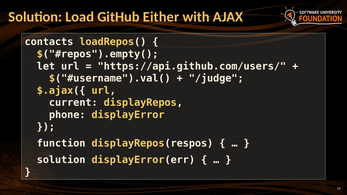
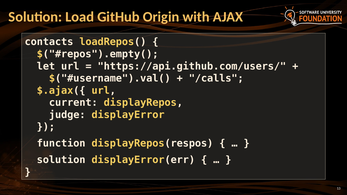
Either: Either -> Origin (161, 17)
/judge: /judge -> /calls (216, 78)
phone: phone -> judge (67, 115)
